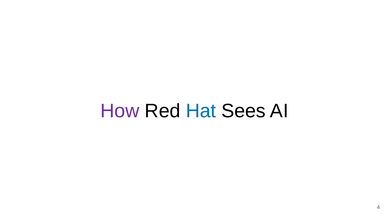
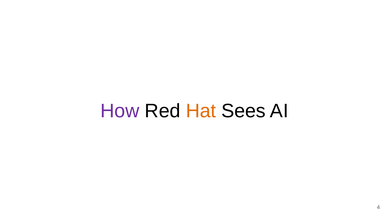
Hat colour: blue -> orange (201, 111)
